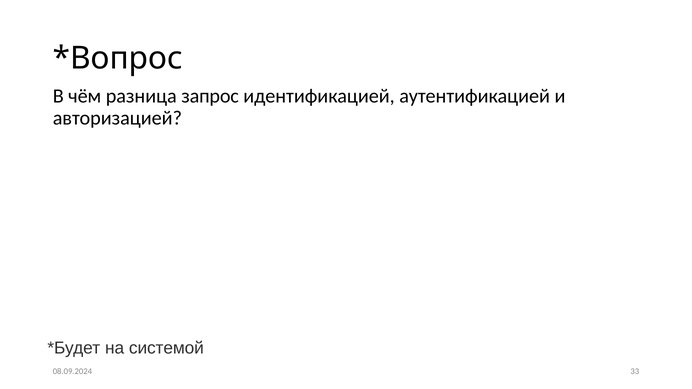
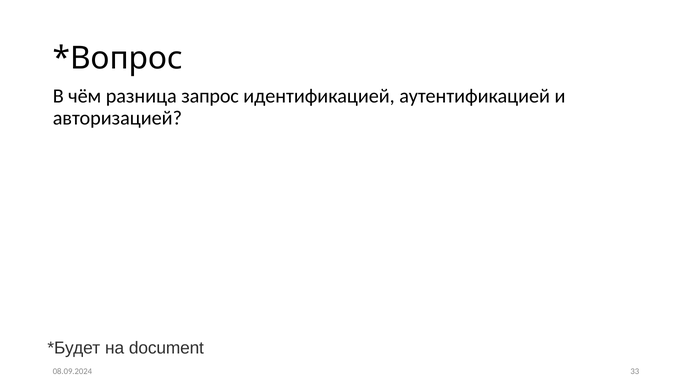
системой: системой -> document (166, 348)
